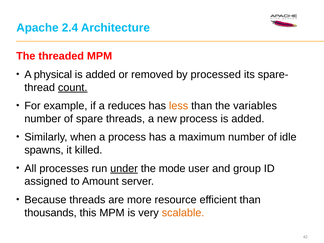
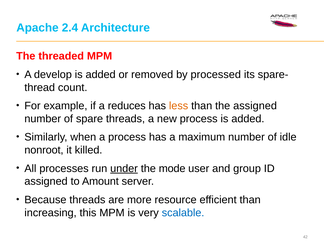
physical: physical -> develop (53, 75)
count underline: present -> none (73, 87)
the variables: variables -> assigned (255, 106)
spawns: spawns -> nonroot (44, 150)
thousands: thousands -> increasing (51, 213)
scalable colour: orange -> blue (183, 213)
